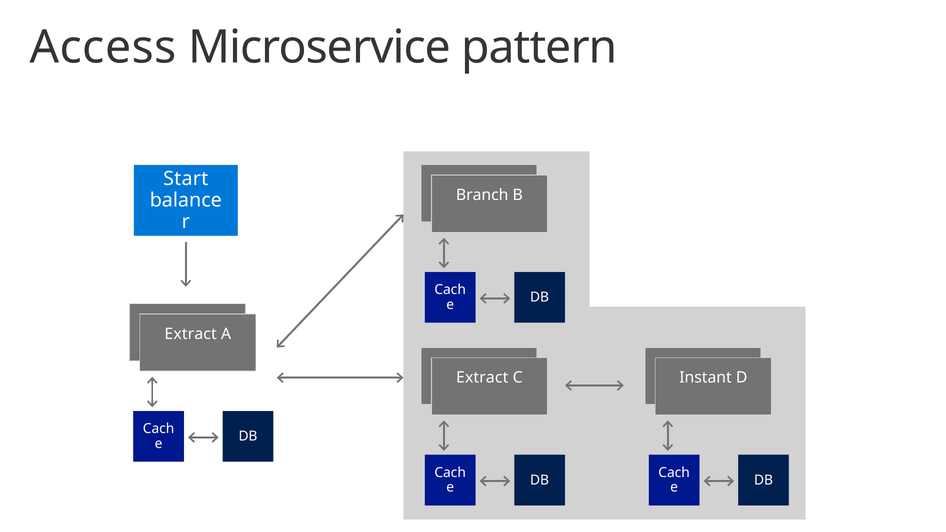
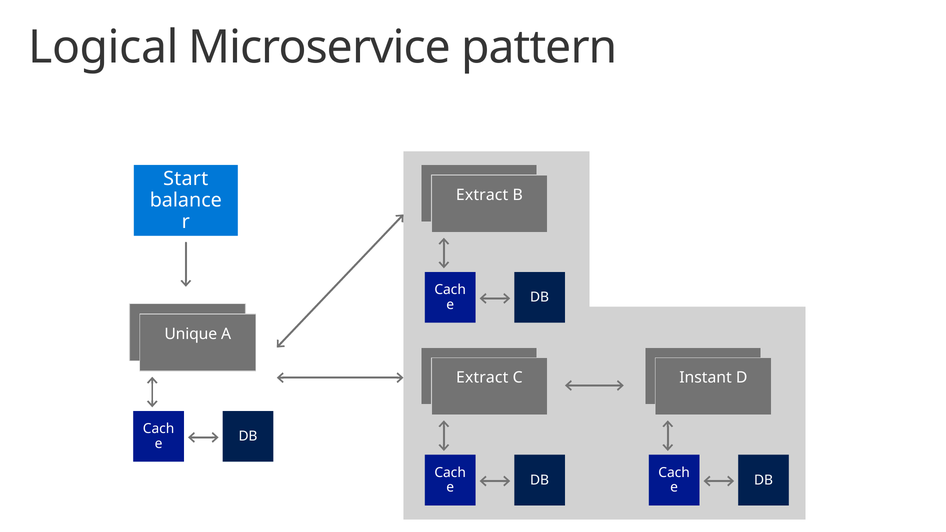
Access: Access -> Logical (104, 47)
Branch: Branch -> Extract (482, 195)
Extract: Extract -> Unique (191, 334)
